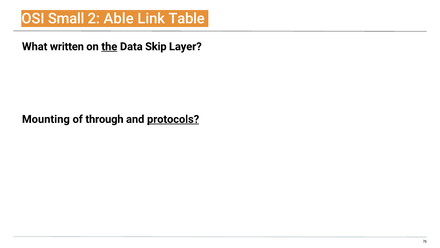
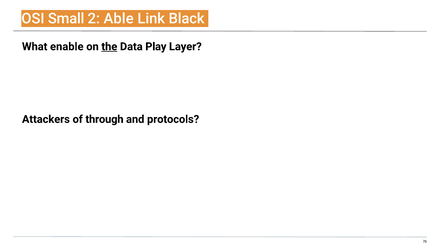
Table: Table -> Black (187, 19)
written: written -> enable (67, 47)
Skip: Skip -> Play (156, 47)
Mounting: Mounting -> Attackers (46, 119)
protocols underline: present -> none (173, 119)
